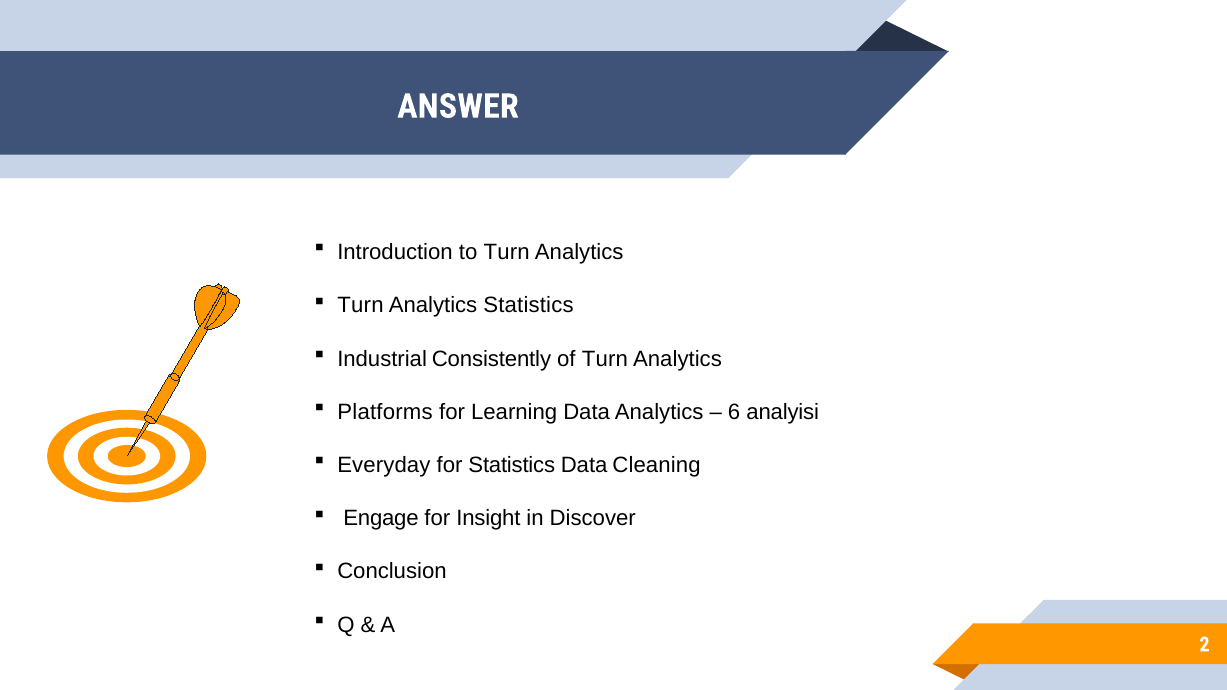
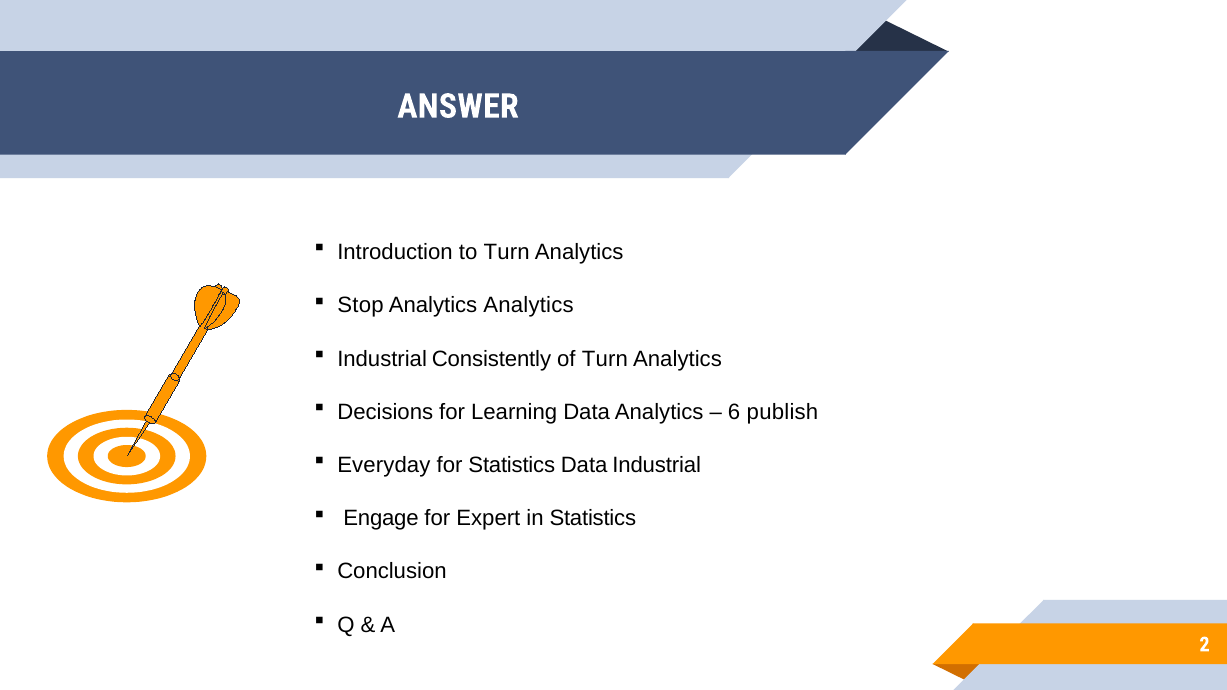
Turn: Turn -> Stop (361, 306)
Analytics Statistics: Statistics -> Analytics (529, 306)
Platforms: Platforms -> Decisions (385, 412)
analyisi: analyisi -> publish (783, 412)
Data Cleaning: Cleaning -> Industrial (657, 465)
Insight: Insight -> Expert (488, 519)
in Discover: Discover -> Statistics (593, 519)
